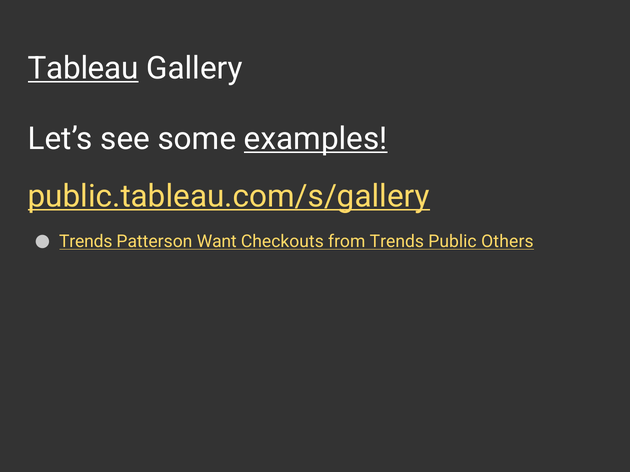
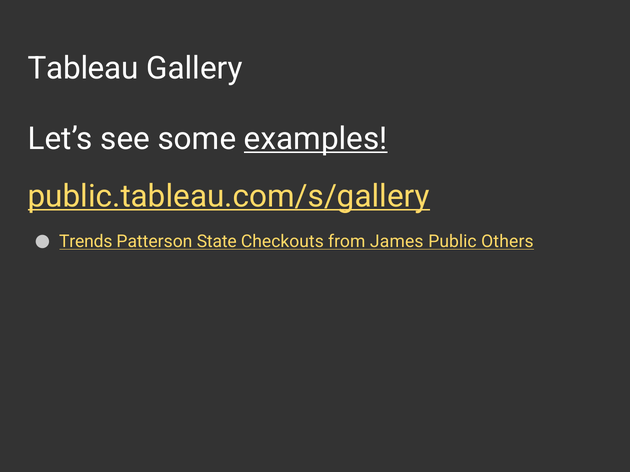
Tableau underline: present -> none (83, 68)
Want: Want -> State (217, 242)
from Trends: Trends -> James (397, 242)
